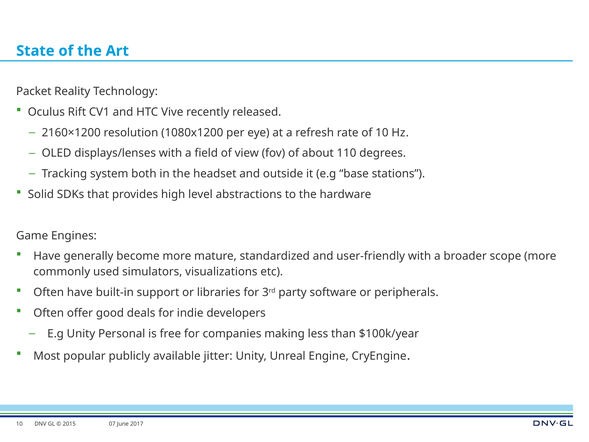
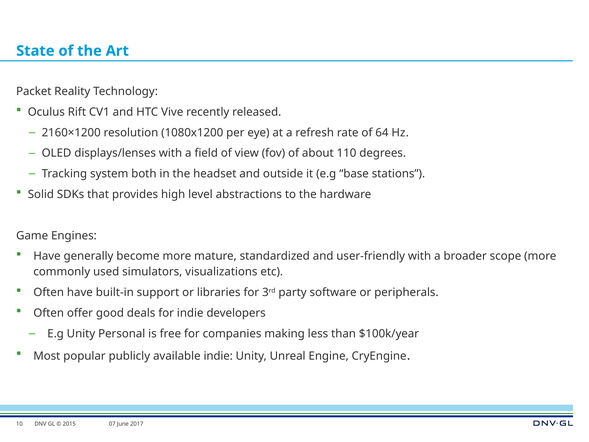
of 10: 10 -> 64 (382, 132)
available jitter: jitter -> indie (218, 356)
